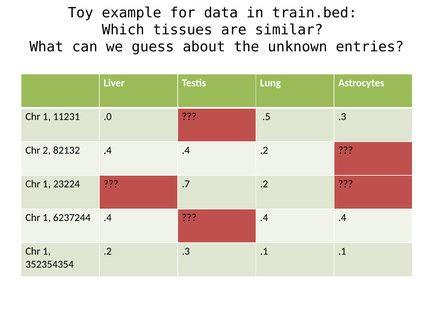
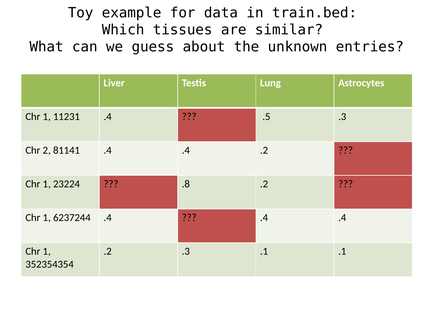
11231 .0: .0 -> .4 (108, 117)
82132: 82132 -> 81141 (67, 150)
.7: .7 -> .8 (186, 184)
